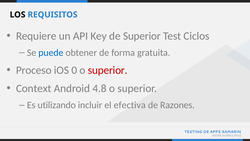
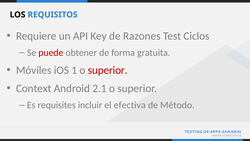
de Superior: Superior -> Razones (142, 36)
puede colour: blue -> red (51, 52)
Proceso: Proceso -> Móviles (34, 70)
0: 0 -> 1 (74, 70)
4.8: 4.8 -> 2.1 (100, 88)
utilizando: utilizando -> requisites (57, 105)
Razones: Razones -> Método (177, 105)
